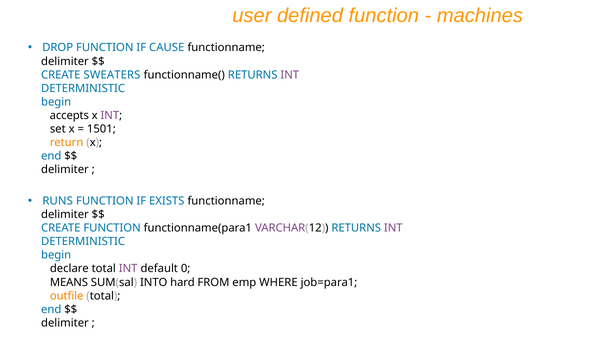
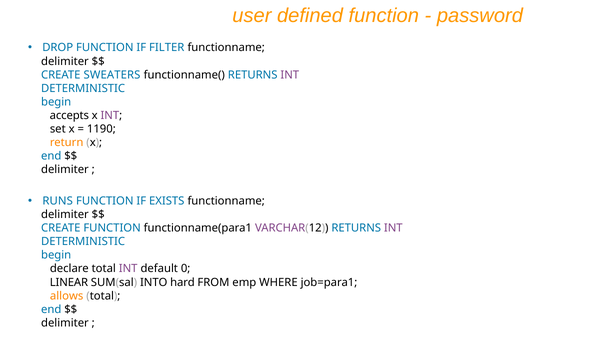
machines: machines -> password (480, 16)
CAUSE: CAUSE -> FILTER (167, 48)
1501: 1501 -> 1190 (101, 129)
MEANS: MEANS -> LINEAR (69, 282)
outfile: outfile -> allows (67, 296)
